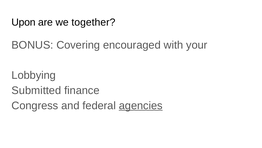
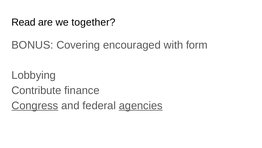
Upon: Upon -> Read (23, 22)
your: your -> form (197, 45)
Submitted: Submitted -> Contribute (36, 90)
Congress underline: none -> present (35, 105)
